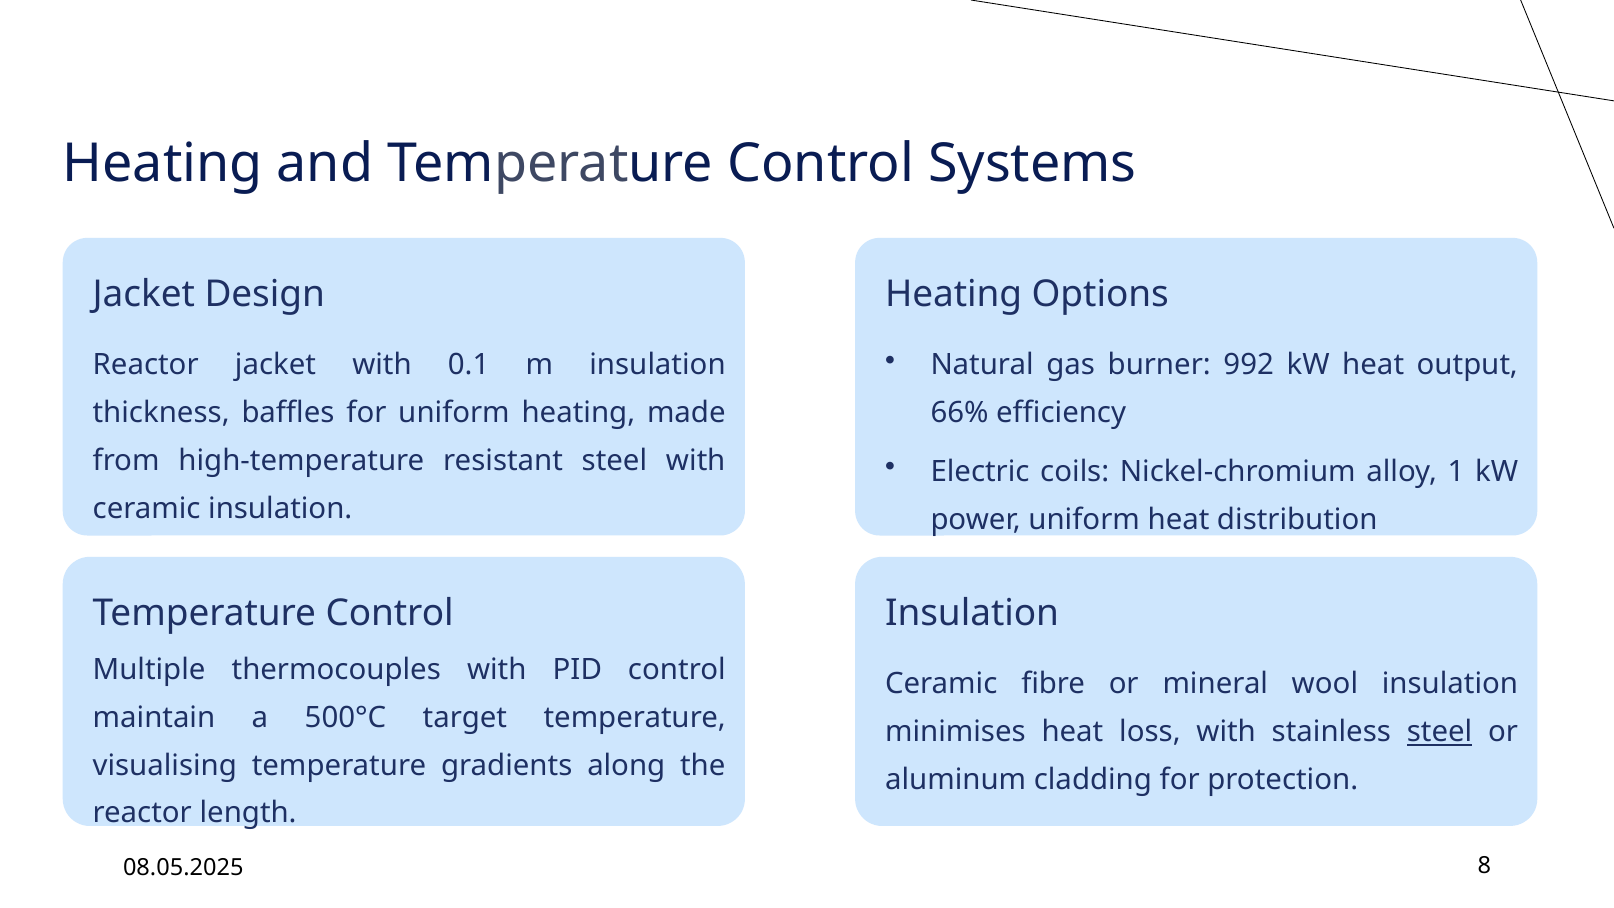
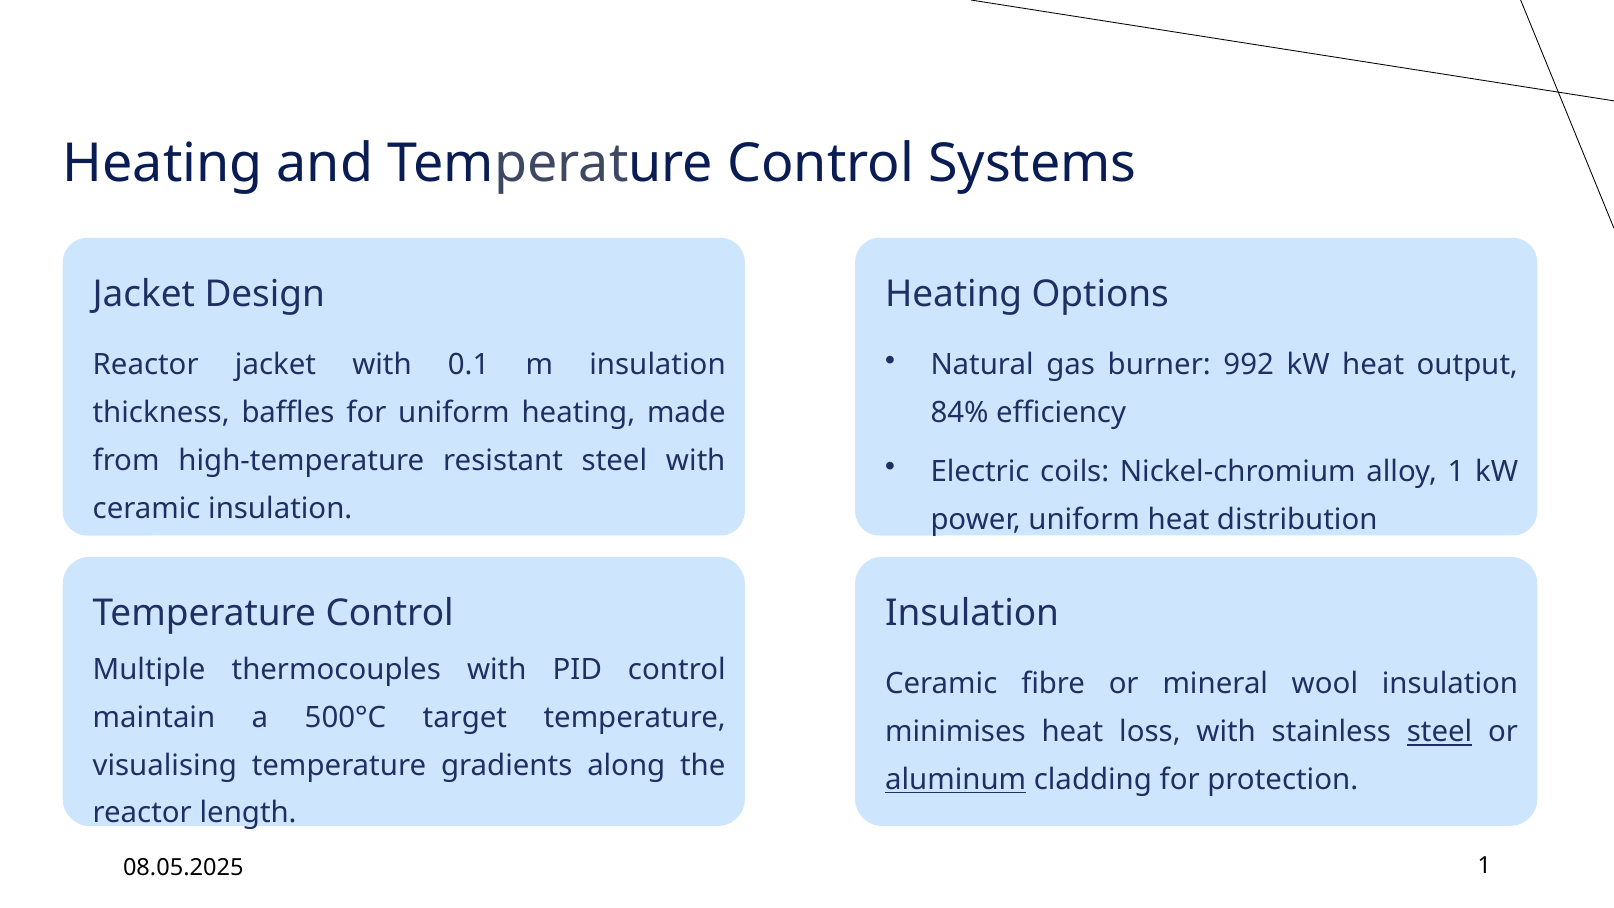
66%: 66% -> 84% (960, 413)
aluminum underline: none -> present (956, 780)
08.05.2025 8: 8 -> 1 (1484, 865)
